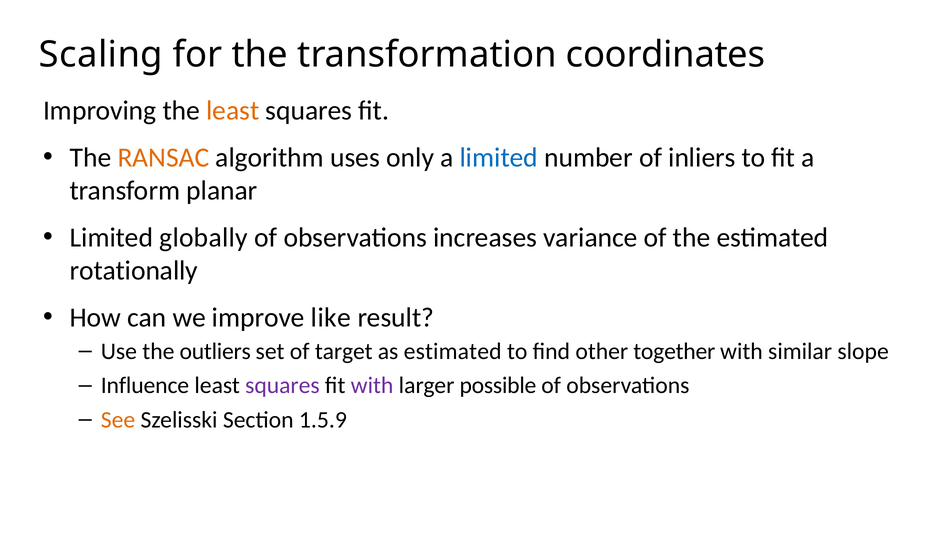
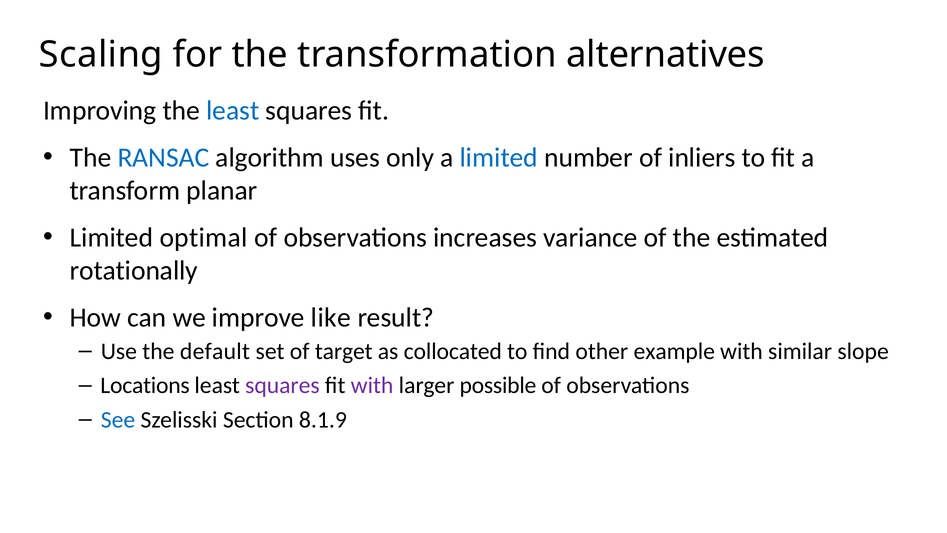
coordinates: coordinates -> alternatives (665, 55)
least colour: orange -> blue (233, 111)
RANSAC colour: orange -> blue (163, 158)
globally: globally -> optimal (204, 238)
outliers: outliers -> default (215, 351)
as estimated: estimated -> collocated (453, 351)
together: together -> example (674, 351)
Influence: Influence -> Locations (145, 385)
See colour: orange -> blue (118, 420)
1.5.9: 1.5.9 -> 8.1.9 (323, 420)
